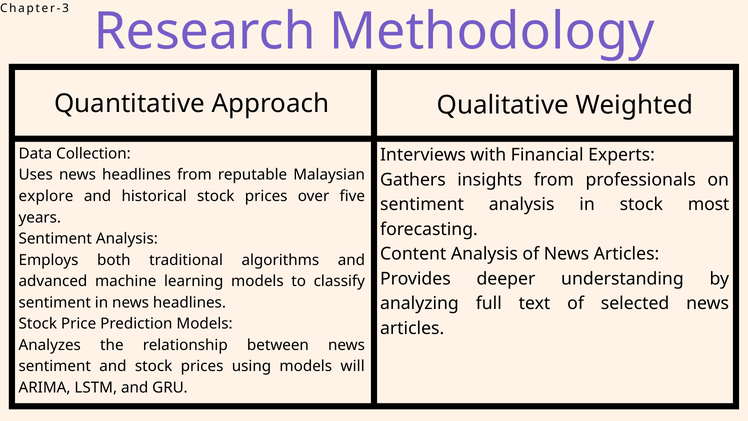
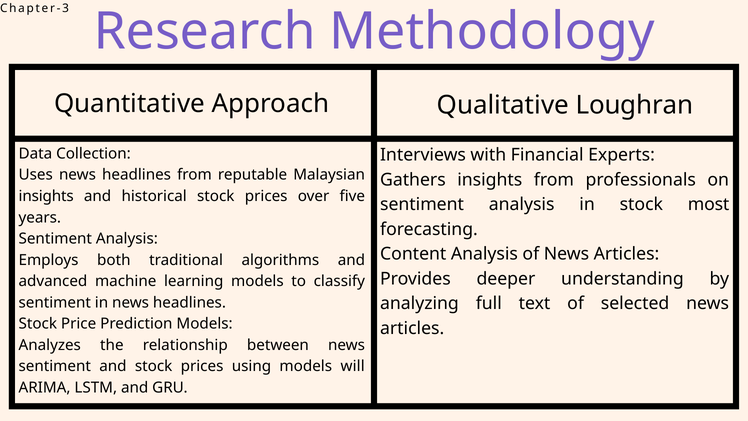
Weighted: Weighted -> Loughran (634, 105)
explore: explore -> insights (46, 196)
